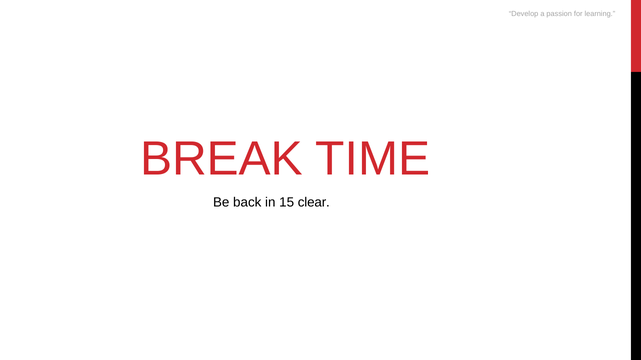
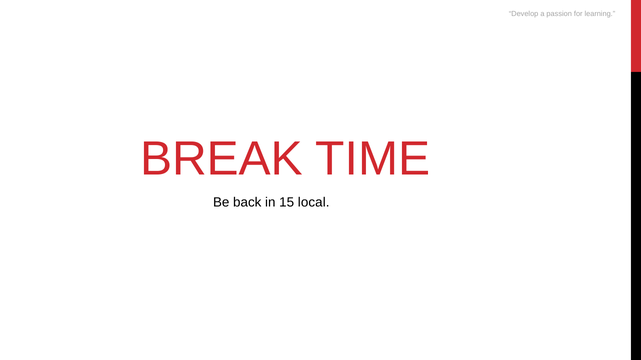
clear: clear -> local (314, 203)
